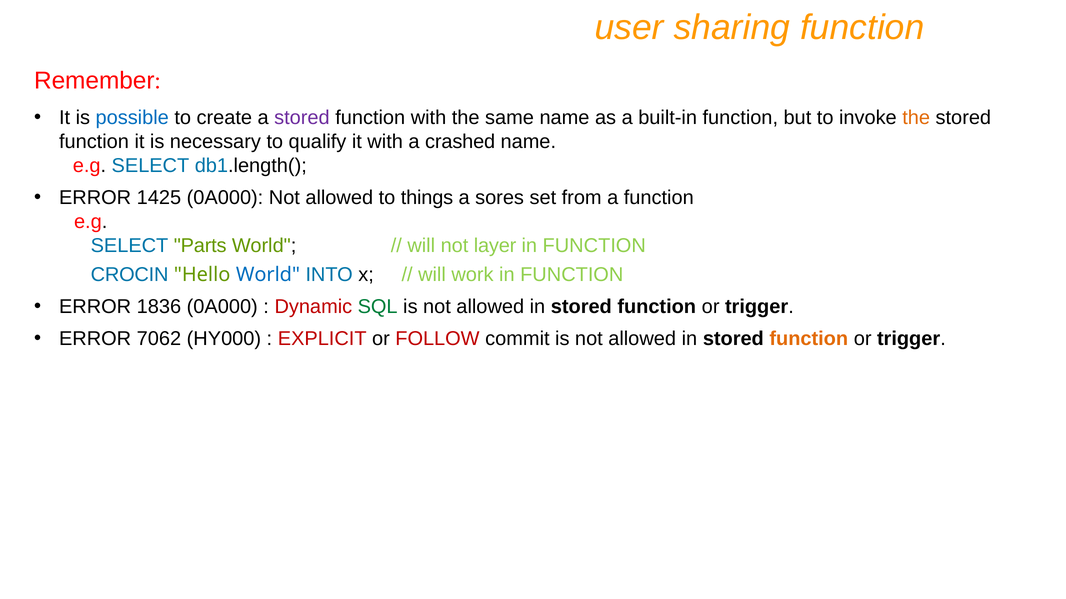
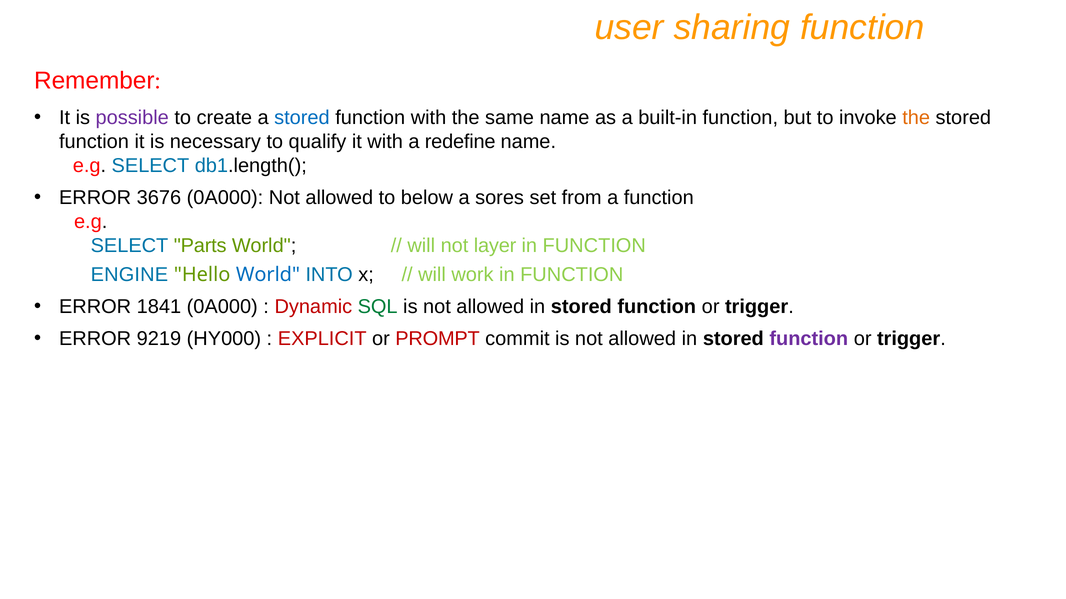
possible colour: blue -> purple (132, 118)
stored colour: purple -> blue (302, 118)
crashed: crashed -> redefine (460, 142)
1425: 1425 -> 3676 (159, 198)
things: things -> below (427, 198)
CROCIN: CROCIN -> ENGINE (129, 275)
1836: 1836 -> 1841 (159, 307)
7062: 7062 -> 9219 (159, 339)
FOLLOW: FOLLOW -> PROMPT (438, 339)
function colour: orange -> purple (809, 339)
